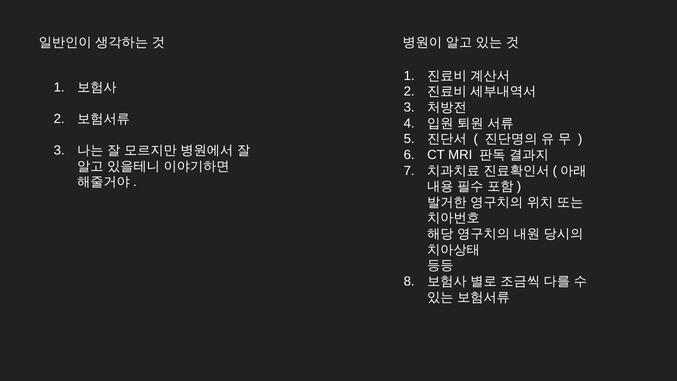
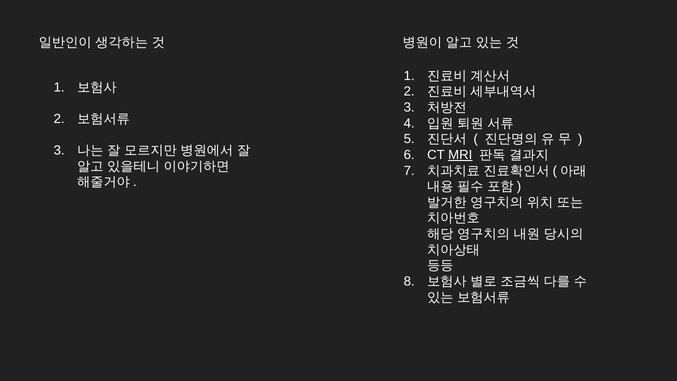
MRI underline: none -> present (460, 155)
